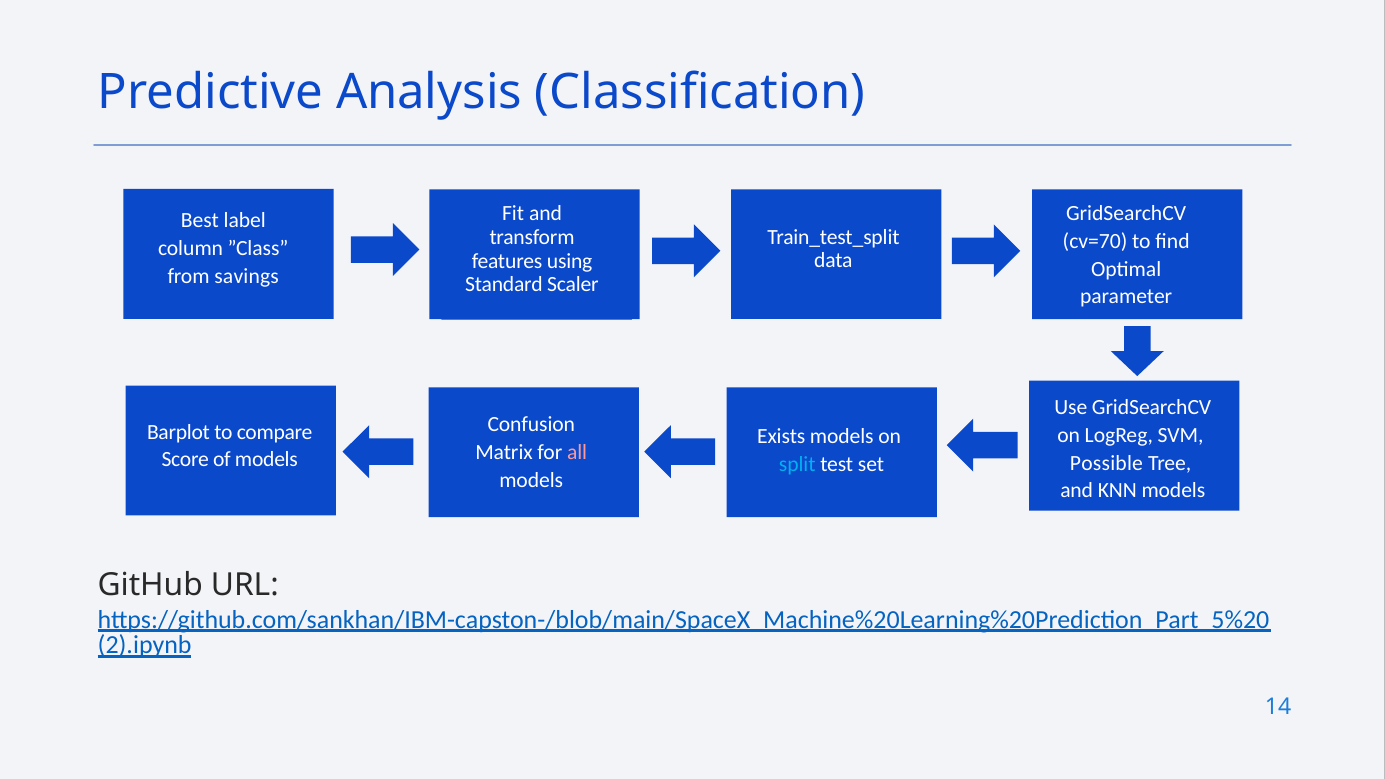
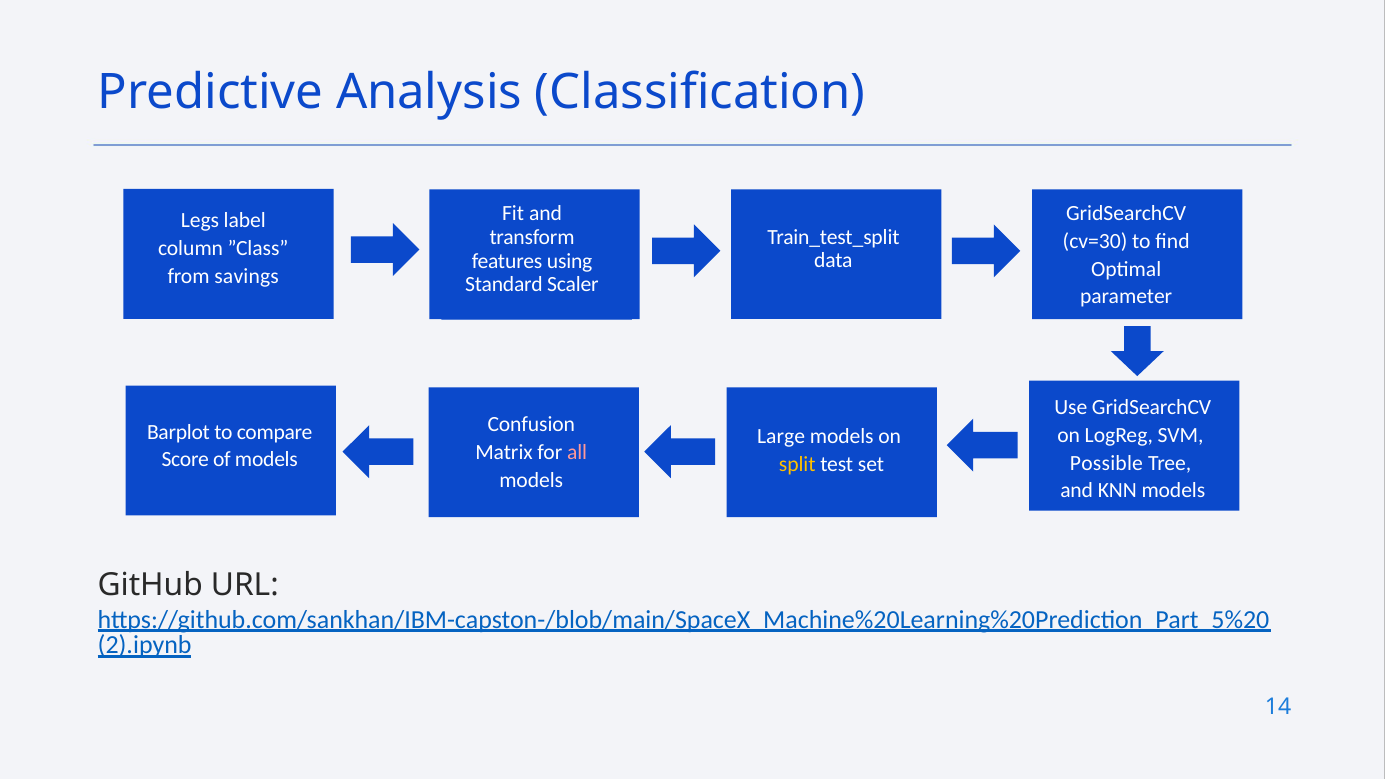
Best: Best -> Legs (200, 221)
cv=70: cv=70 -> cv=30 (1095, 241)
Exists: Exists -> Large (781, 436)
split colour: light blue -> yellow (797, 464)
